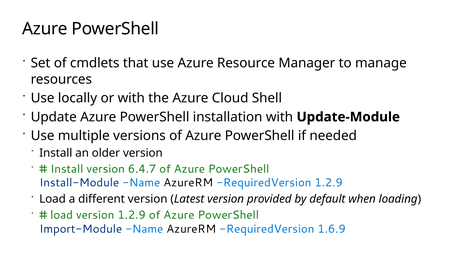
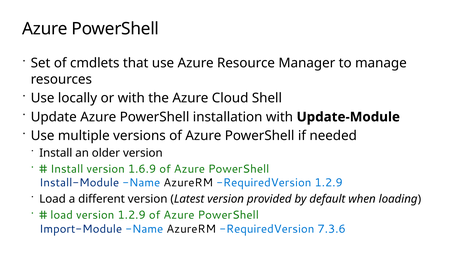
6.4.7: 6.4.7 -> 1.6.9 (142, 169)
1.6.9: 1.6.9 -> 7.3.6 (332, 229)
